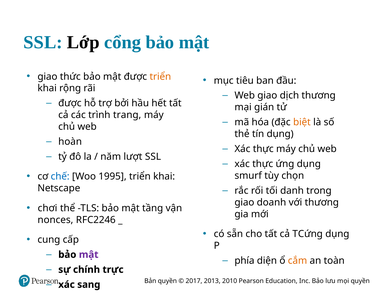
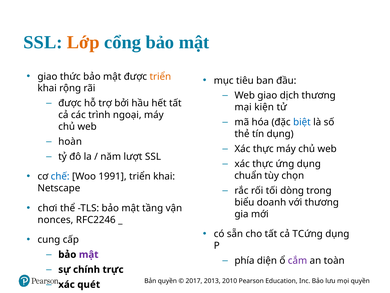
Lớp colour: black -> orange (83, 42)
gián: gián -> kiện (264, 107)
trang: trang -> ngoại (127, 115)
biệt colour: orange -> blue (302, 122)
1995: 1995 -> 1991 (113, 176)
smurf: smurf -> chuẩn (248, 175)
danh: danh -> dòng (292, 190)
giao: giao -> biểu (244, 202)
cắm colour: orange -> purple (298, 260)
sang: sang -> quét (89, 284)
